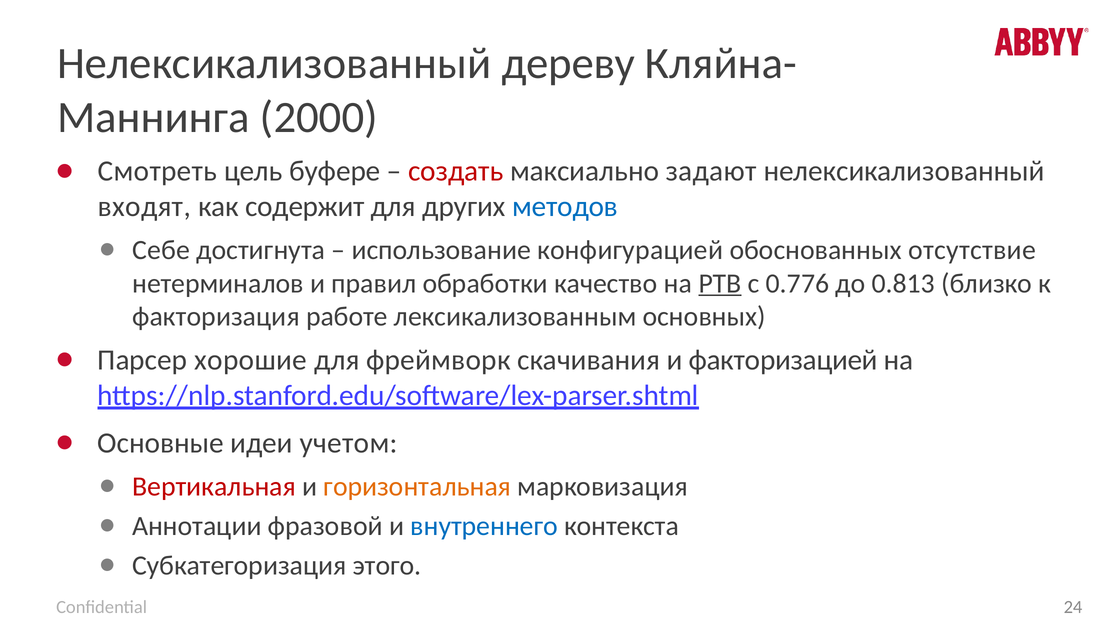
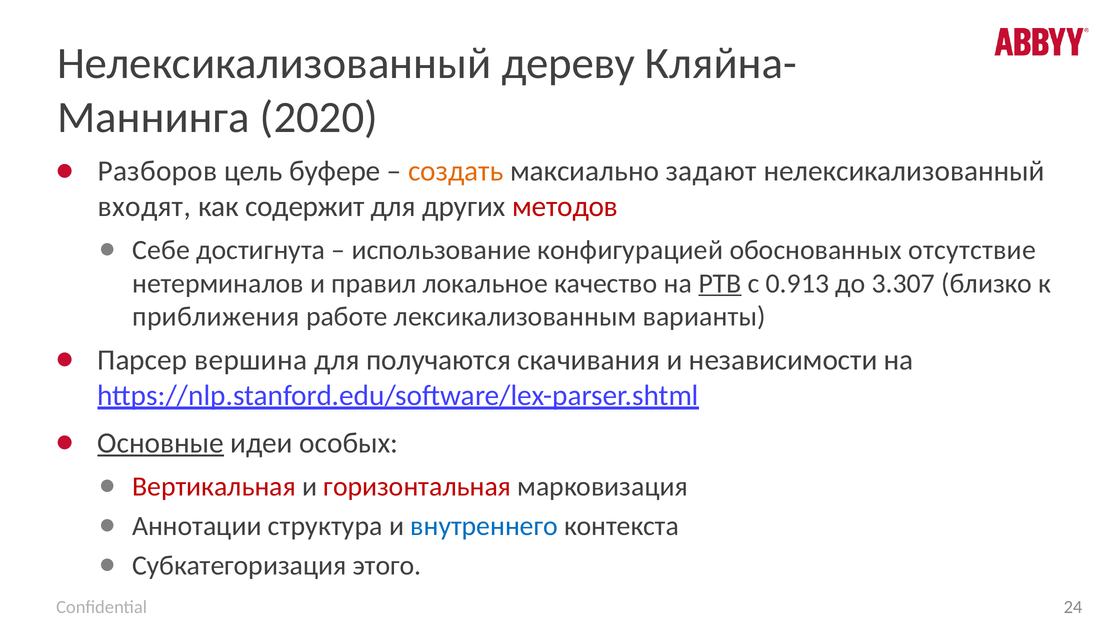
2000: 2000 -> 2020 (319, 117)
Смотреть: Смотреть -> Разборов (157, 171)
создать colour: red -> orange (456, 171)
методов colour: blue -> red (565, 207)
обработки: обработки -> локальное (485, 283)
0.776: 0.776 -> 0.913 (798, 283)
0.813: 0.813 -> 3.307 (903, 283)
факторизация: факторизация -> приближения (216, 317)
основных: основных -> варианты (704, 317)
хорошие: хорошие -> вершина (251, 360)
фреймворк: фреймворк -> получаются (439, 360)
факторизацией: факторизацией -> независимости (783, 360)
Основные underline: none -> present (161, 443)
учетом: учетом -> особых (349, 443)
горизонтальная colour: orange -> red (417, 486)
фразовой: фразовой -> структура (325, 526)
